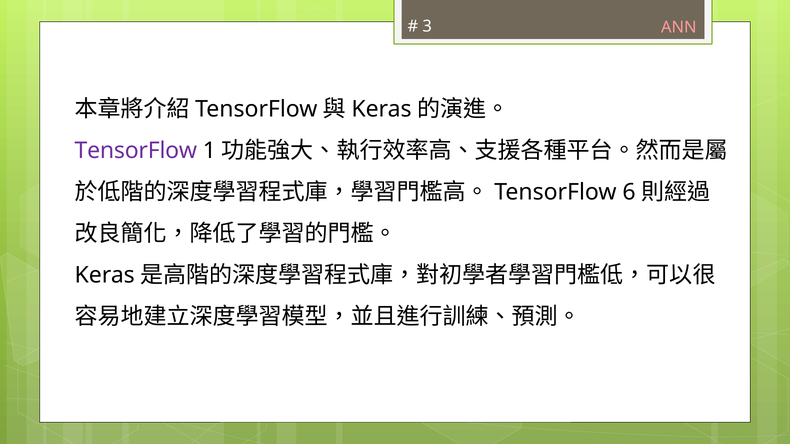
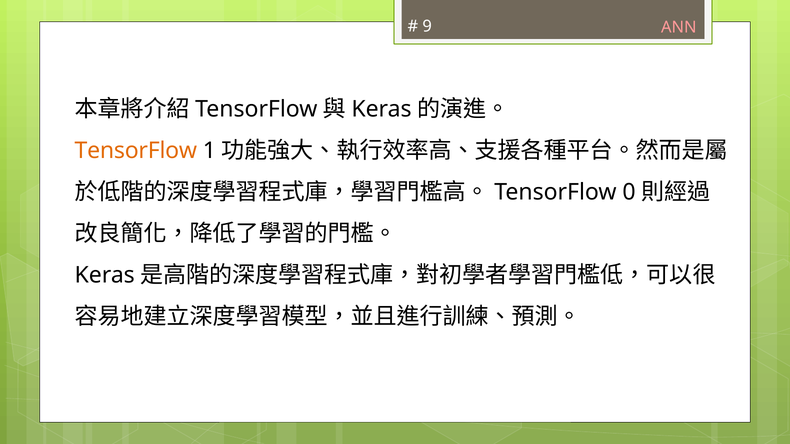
3: 3 -> 9 (427, 26)
TensorFlow colour: purple -> orange (136, 151)
6: 6 -> 0 (629, 192)
